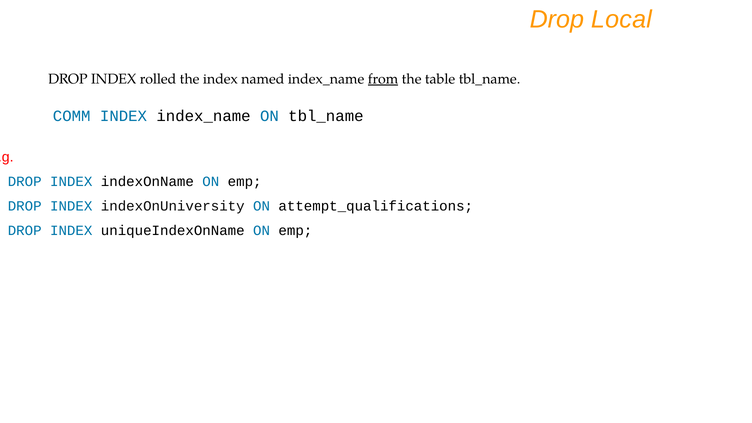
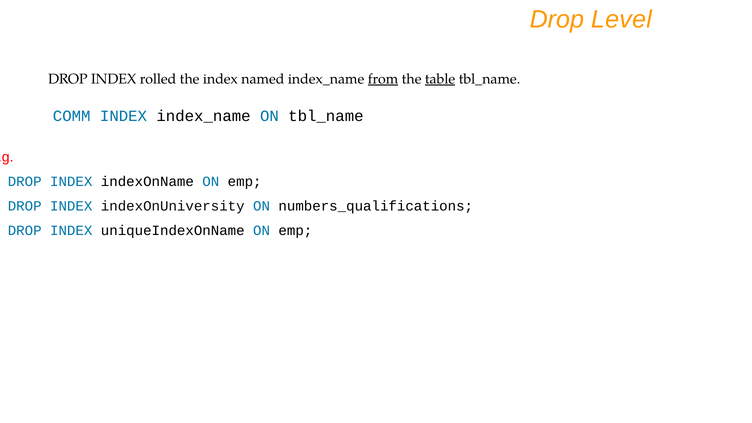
Local: Local -> Level (621, 20)
table underline: none -> present (440, 79)
attempt_qualifications: attempt_qualifications -> numbers_qualifications (376, 206)
